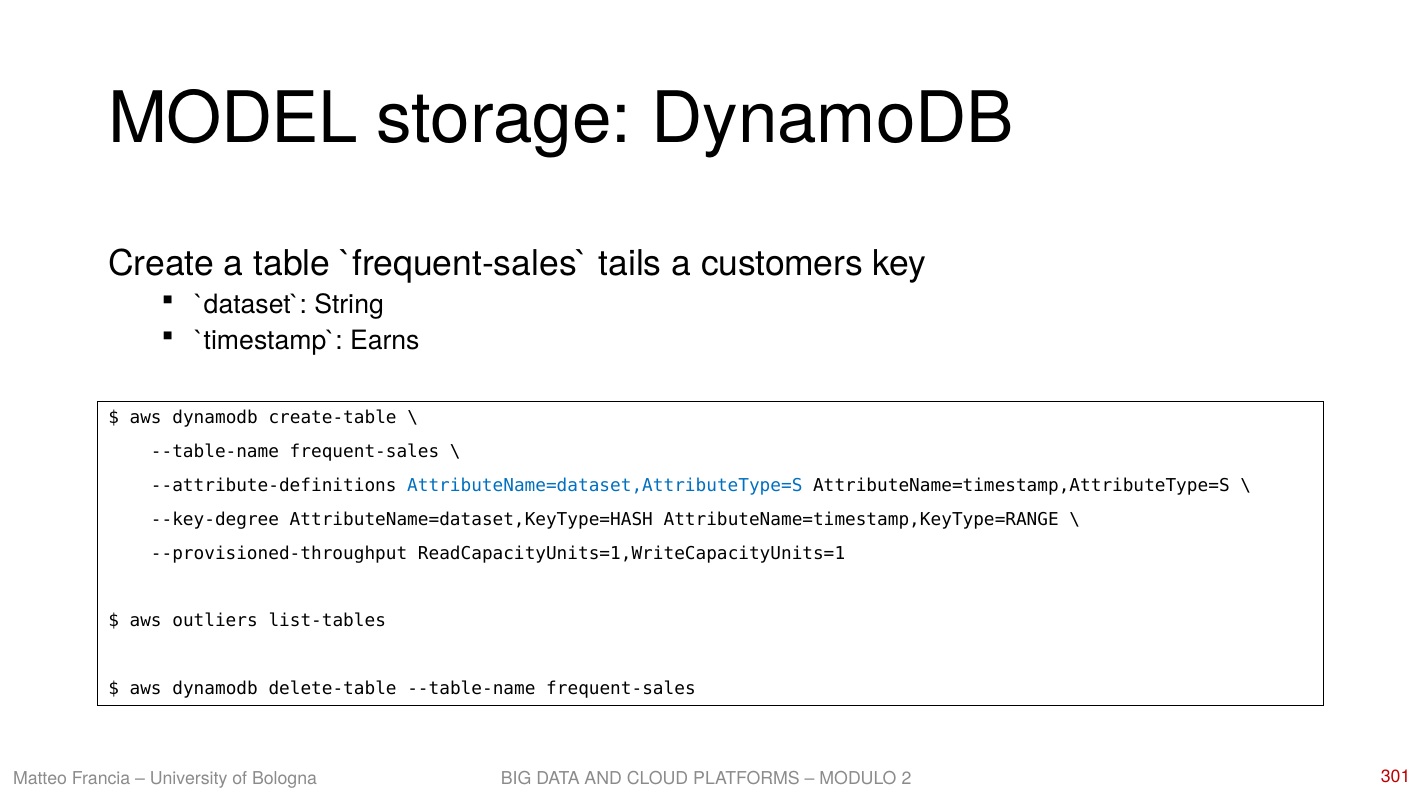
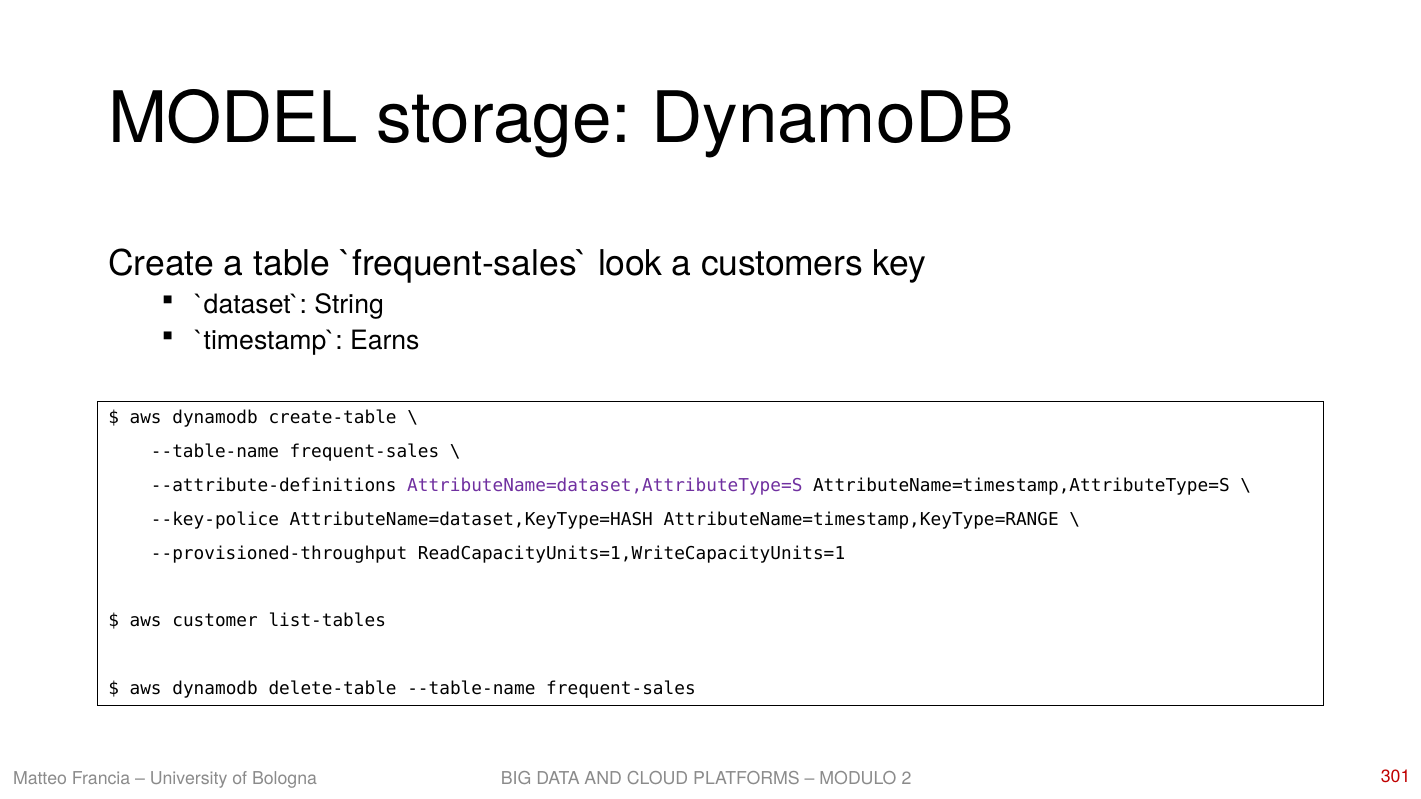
tails: tails -> look (630, 264)
AttributeName=dataset,AttributeType=S colour: blue -> purple (605, 485)
--key-degree: --key-degree -> --key-police (215, 519)
outliers: outliers -> customer (215, 621)
